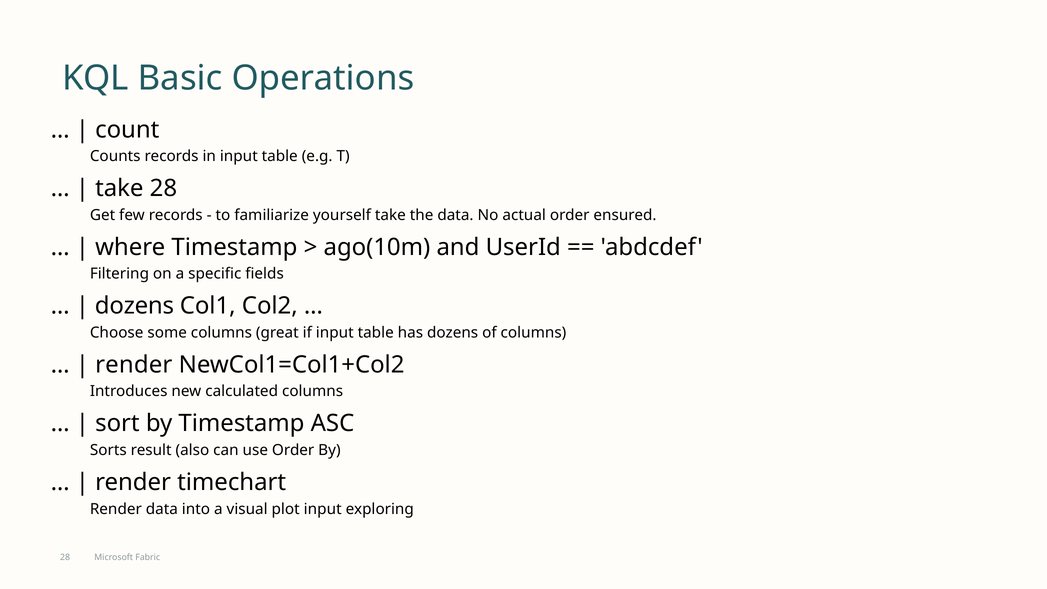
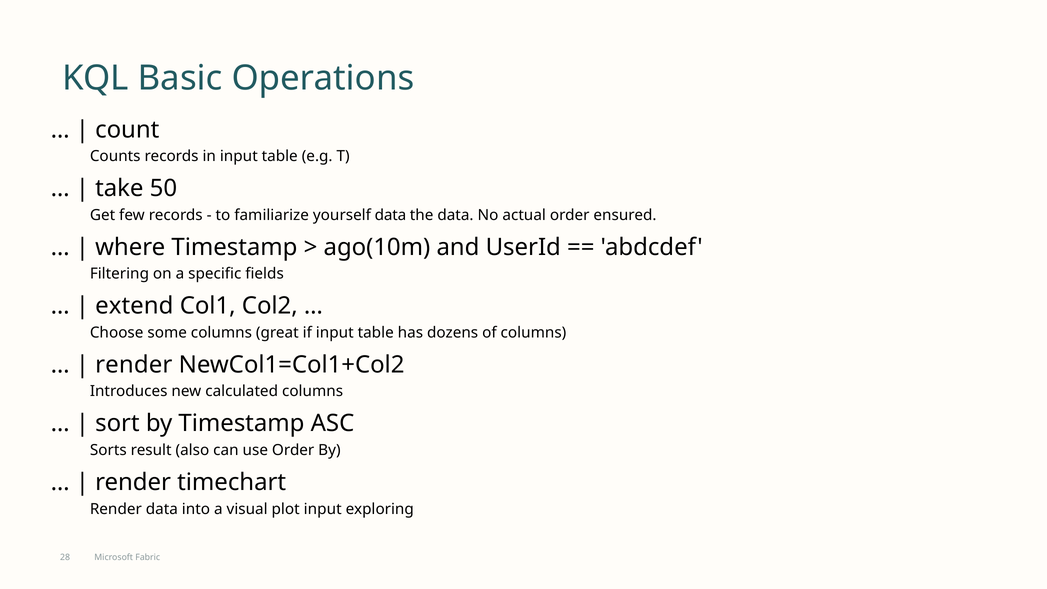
take 28: 28 -> 50 (163, 188)
yourself take: take -> data (390, 215)
dozens: dozens -> extend (134, 306)
